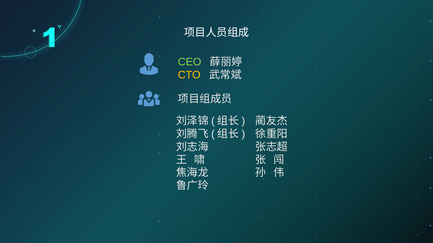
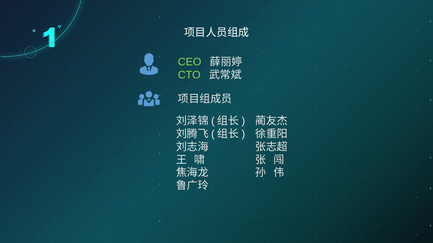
CTO colour: yellow -> light green (189, 75)
